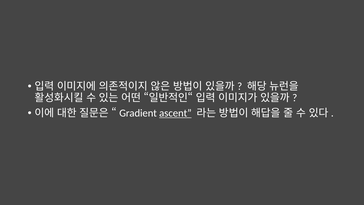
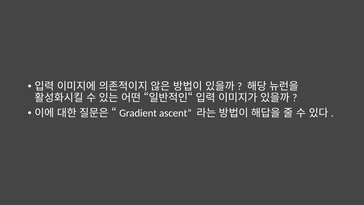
ascent underline: present -> none (175, 113)
